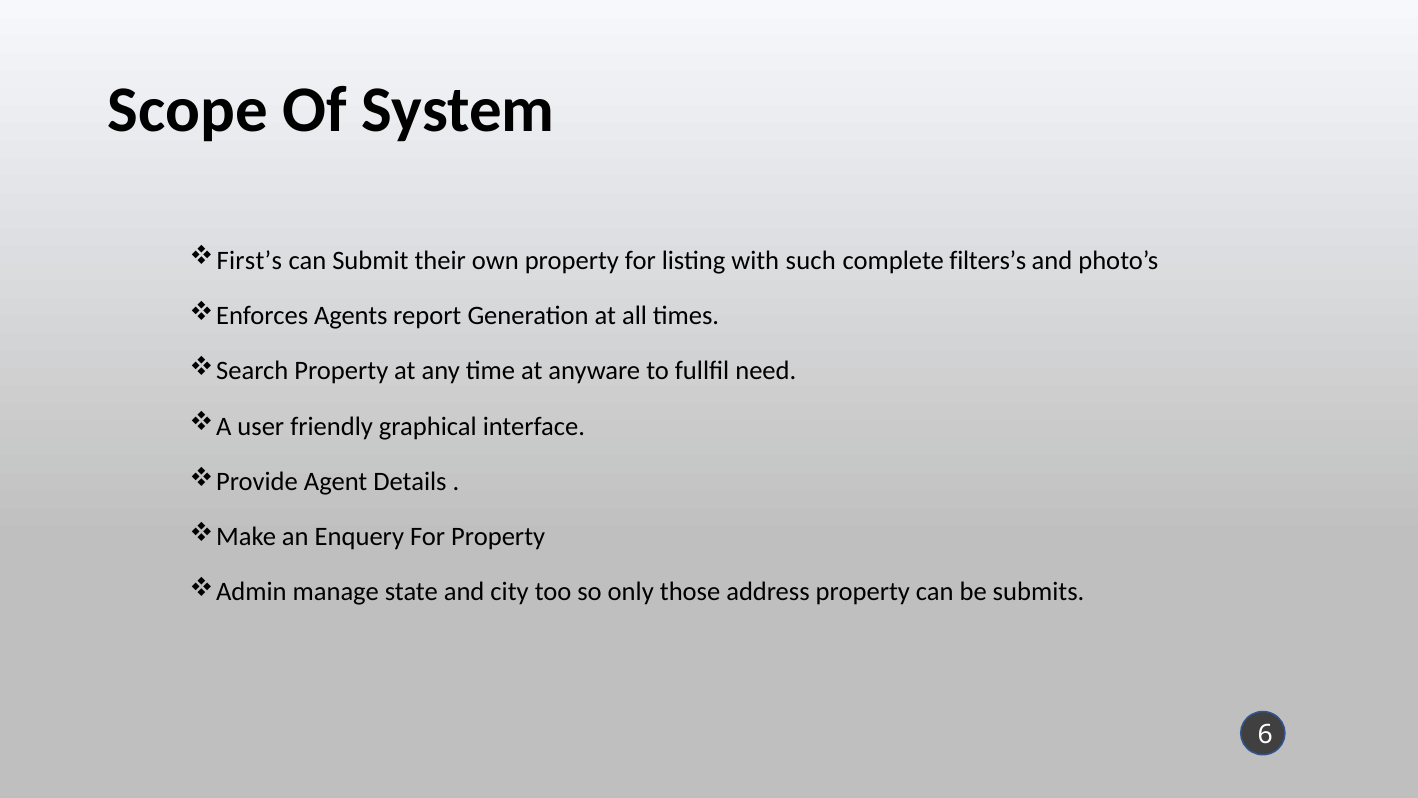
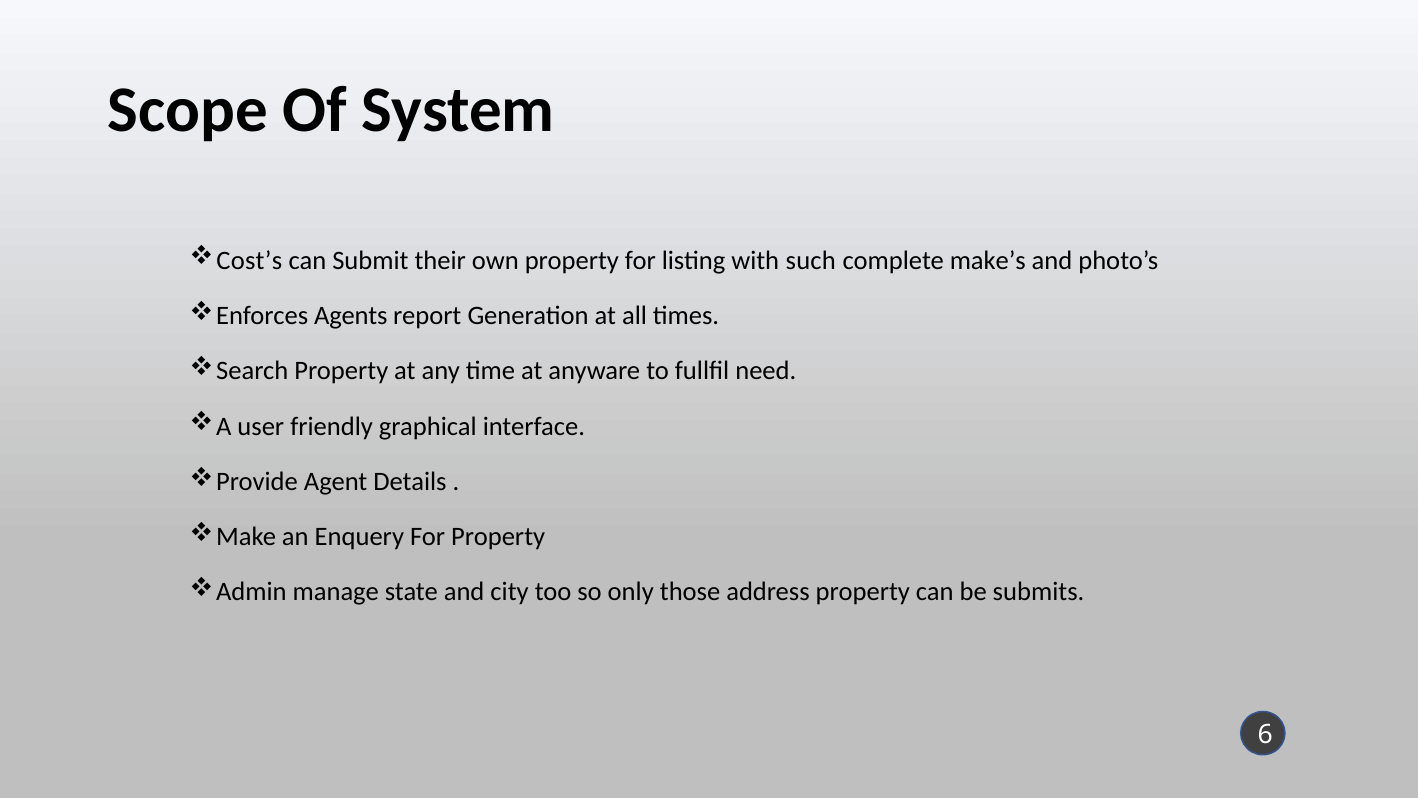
First’s: First’s -> Cost’s (249, 260)
filters’s: filters’s -> make’s (988, 260)
